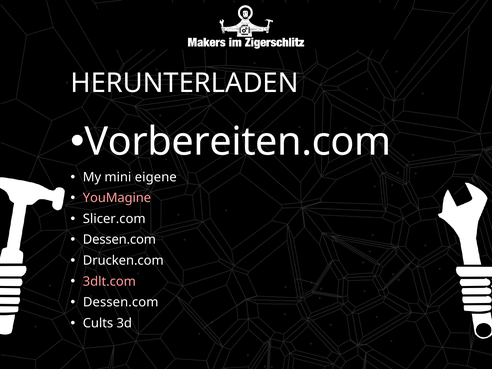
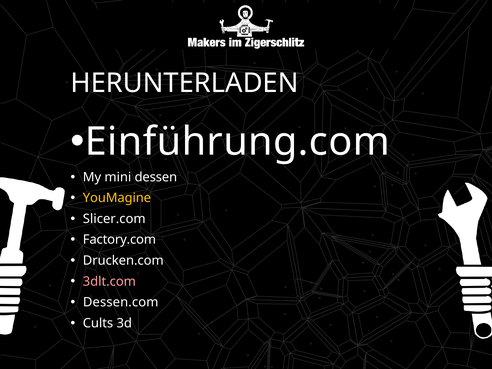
Vorbereiten.com: Vorbereiten.com -> Einführung.com (237, 142)
eigene: eigene -> dessen (156, 177)
YouMagine colour: pink -> yellow (117, 198)
Dessen.com: Dessen.com -> Factory.com (119, 240)
